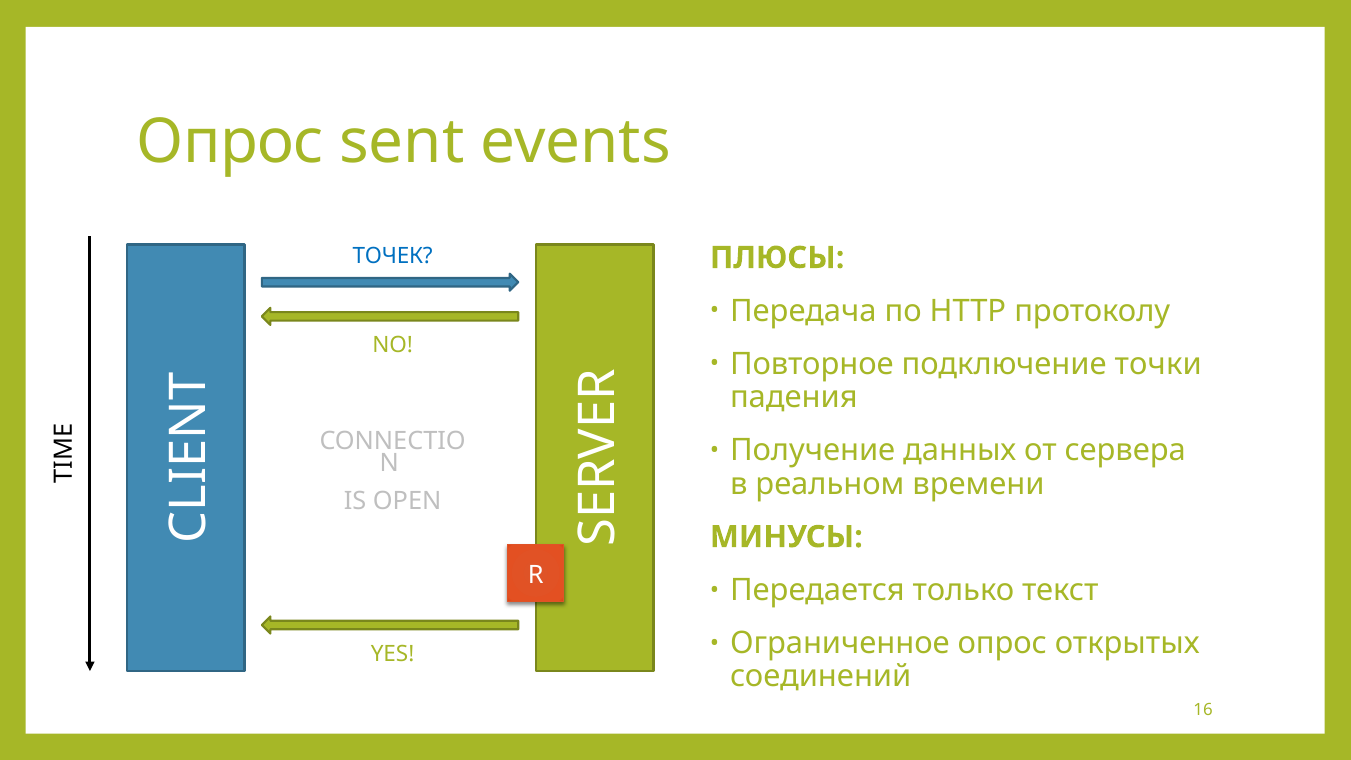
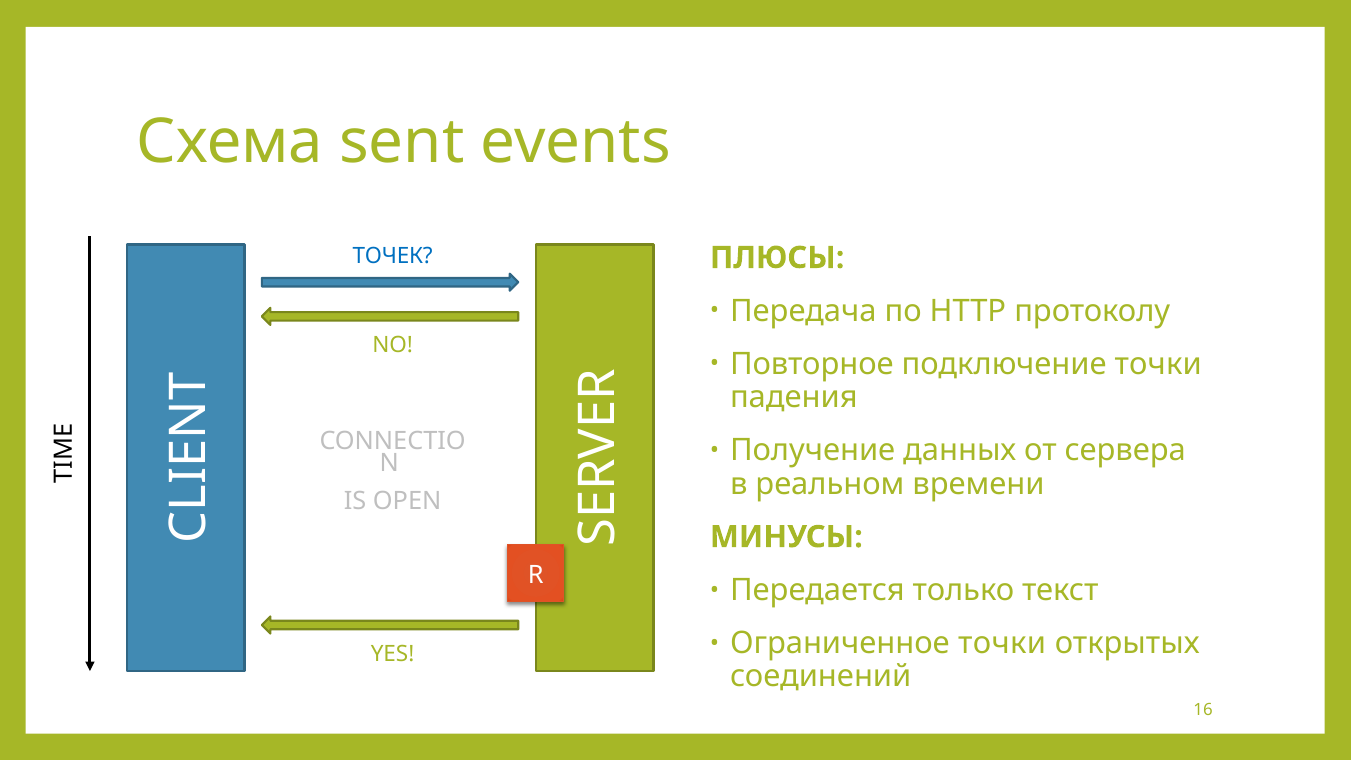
Опрос: Опрос -> Схема (230, 142)
Ограниченное опрос: опрос -> точки (1002, 643)
